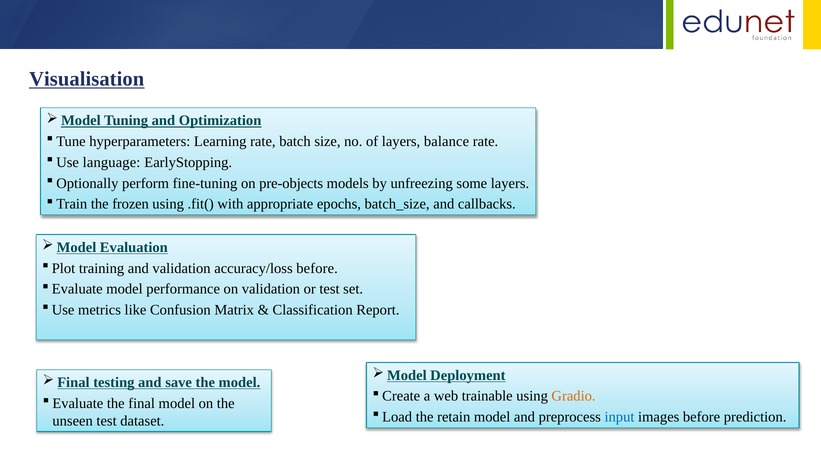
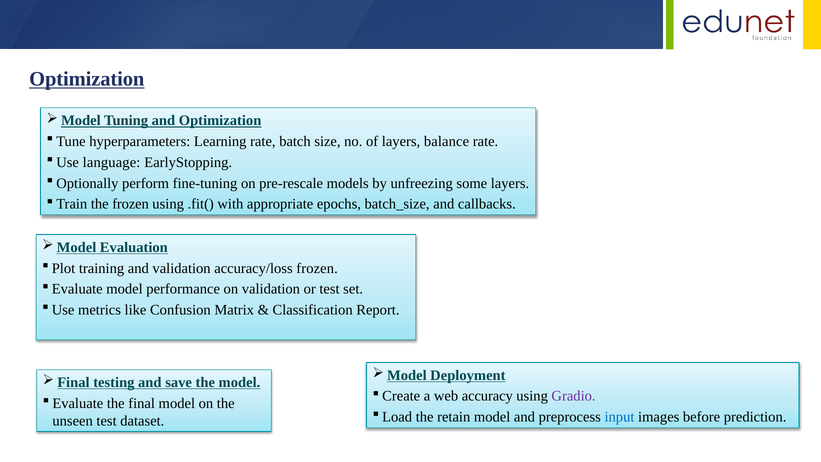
Visualisation: Visualisation -> Optimization (87, 79)
pre-objects: pre-objects -> pre-rescale (291, 183)
accuracy/loss before: before -> frozen (317, 268)
trainable: trainable -> accuracy (487, 396)
Gradio colour: orange -> purple (574, 396)
